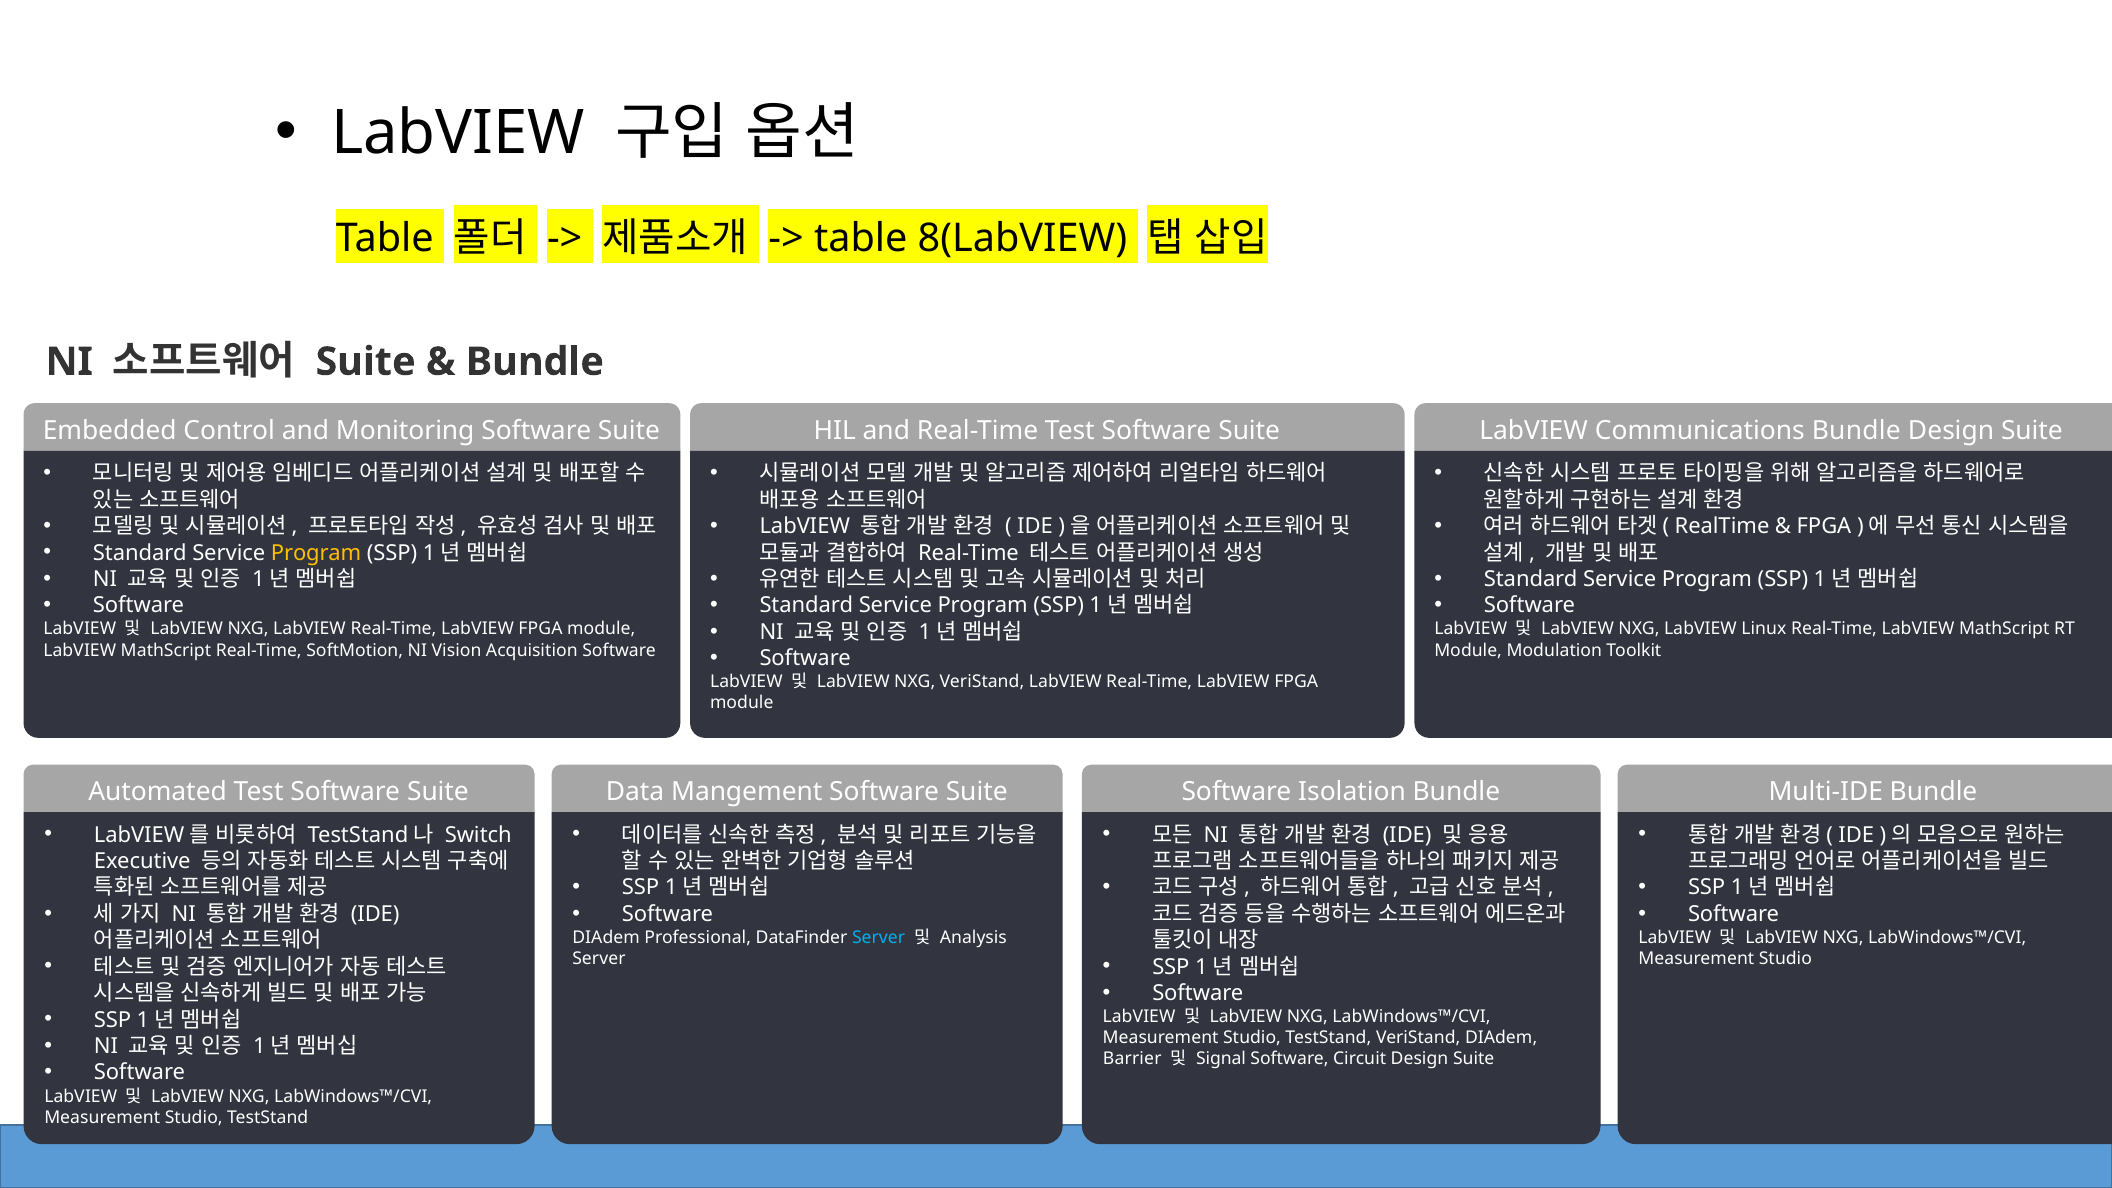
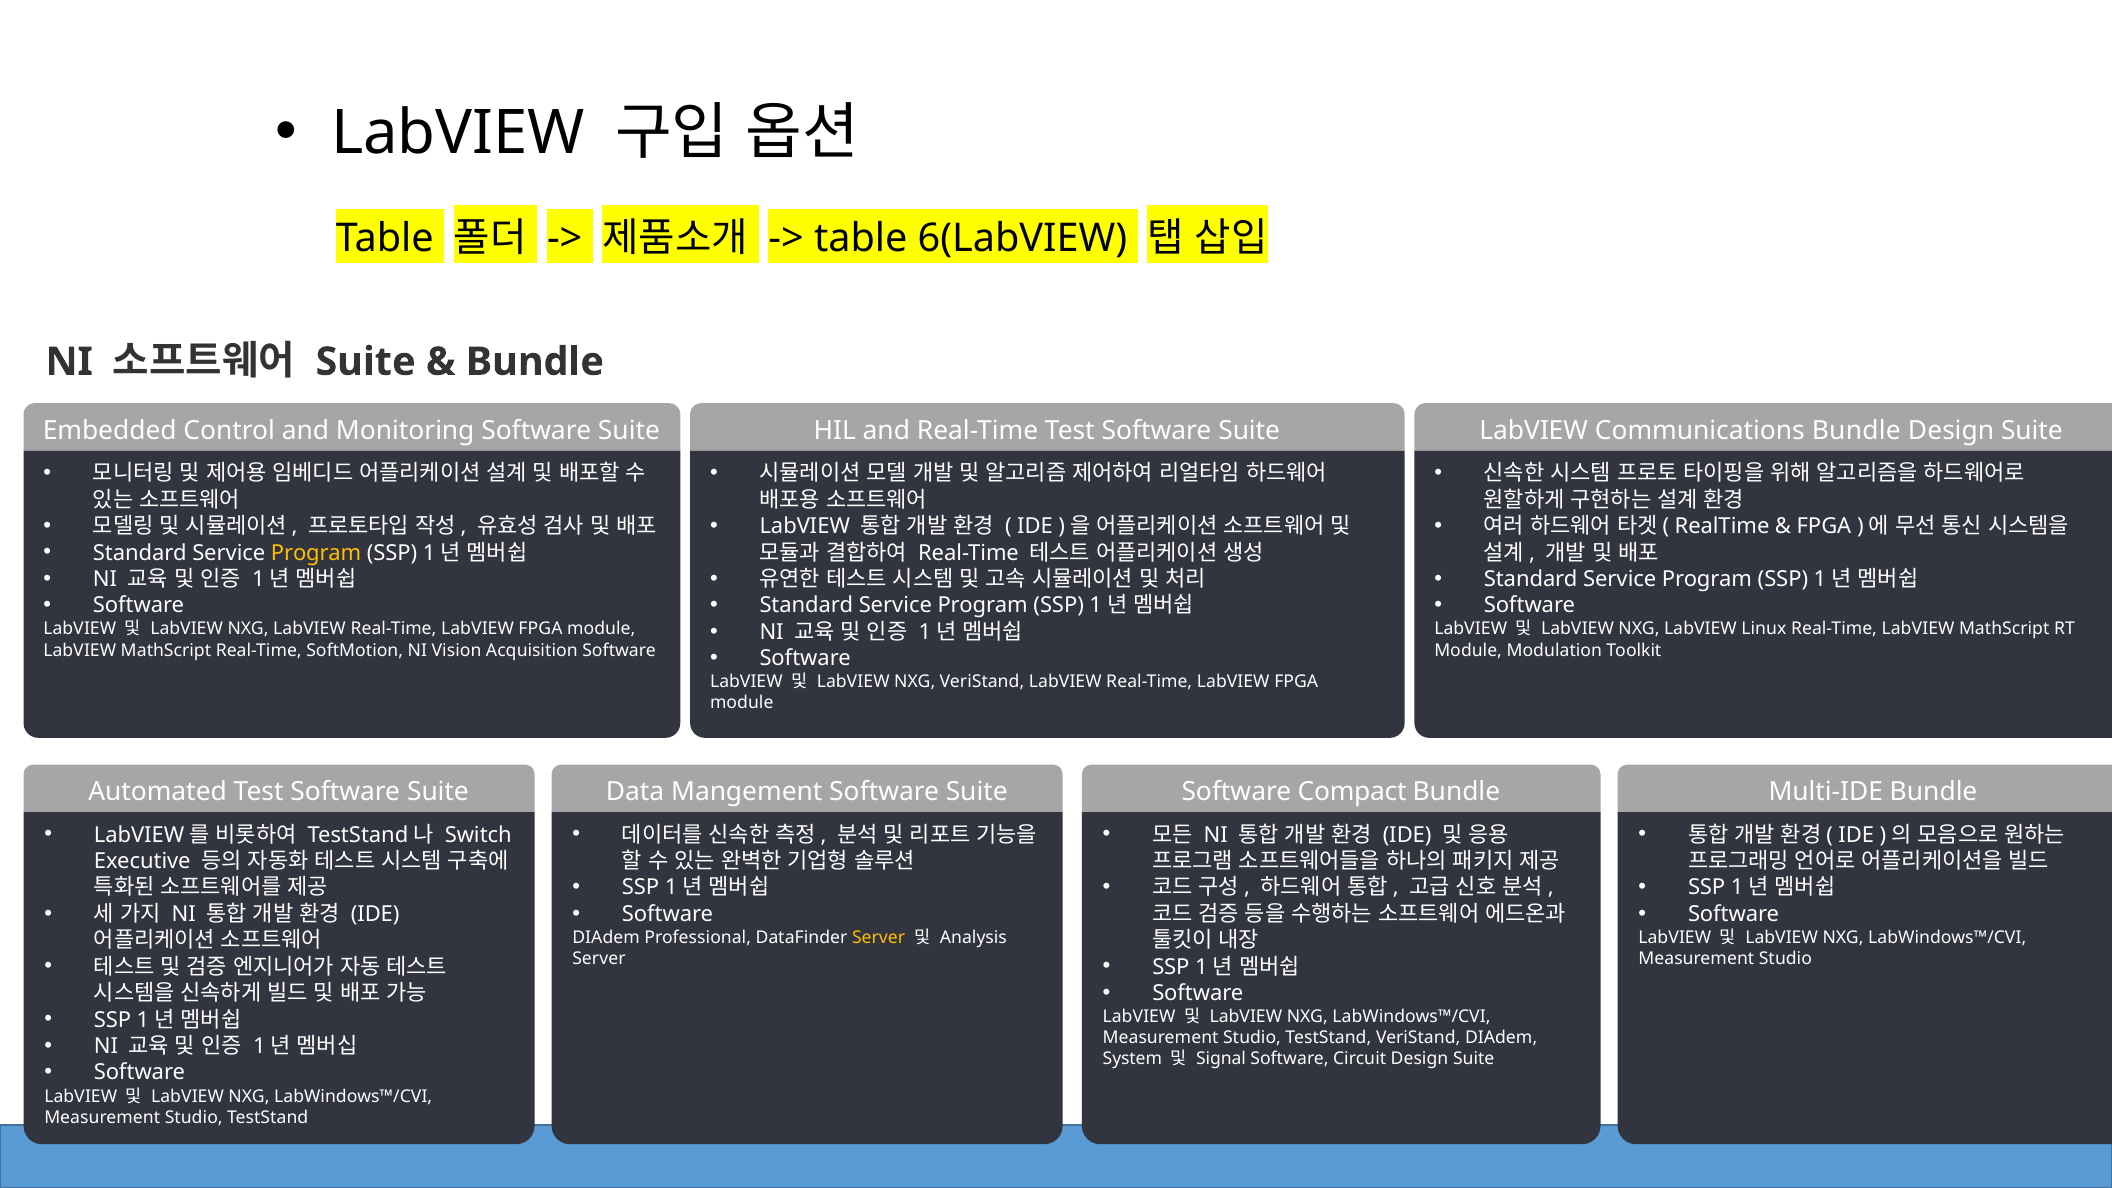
8(LabVIEW: 8(LabVIEW -> 6(LabVIEW (1023, 238)
Isolation: Isolation -> Compact (1352, 792)
Server colour: light blue -> yellow (879, 938)
Barrier: Barrier -> System (1132, 1059)
